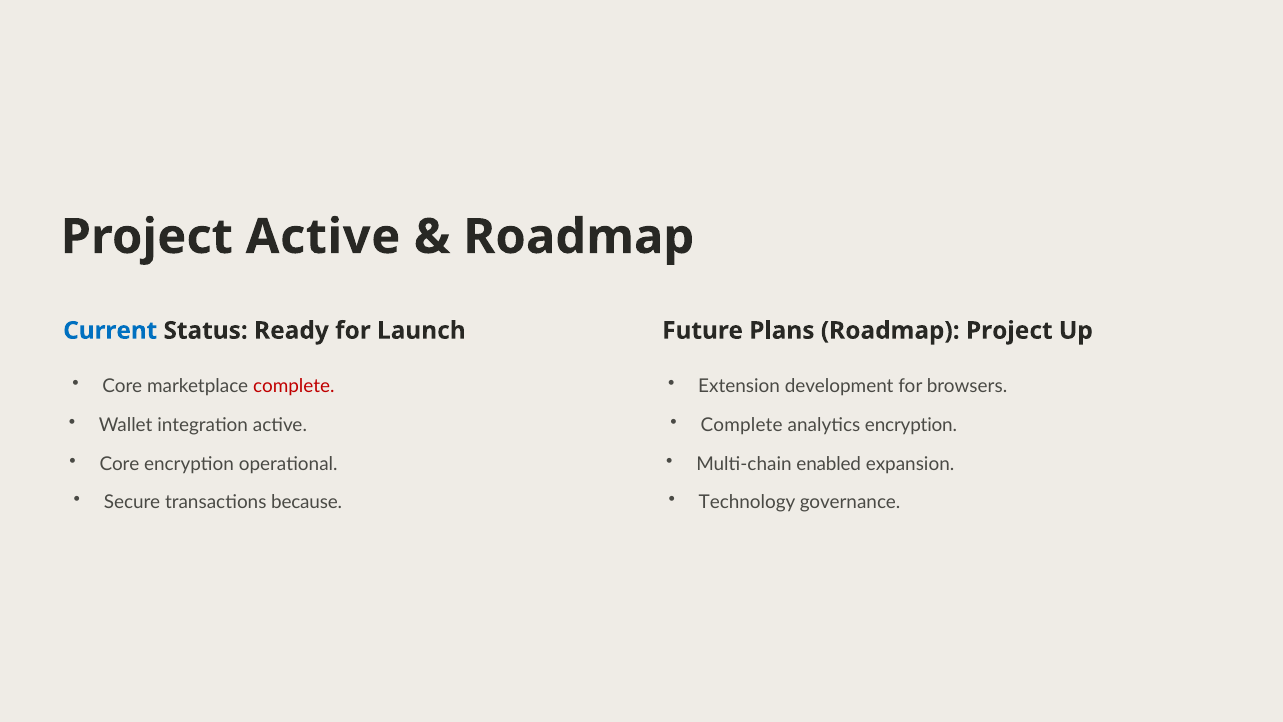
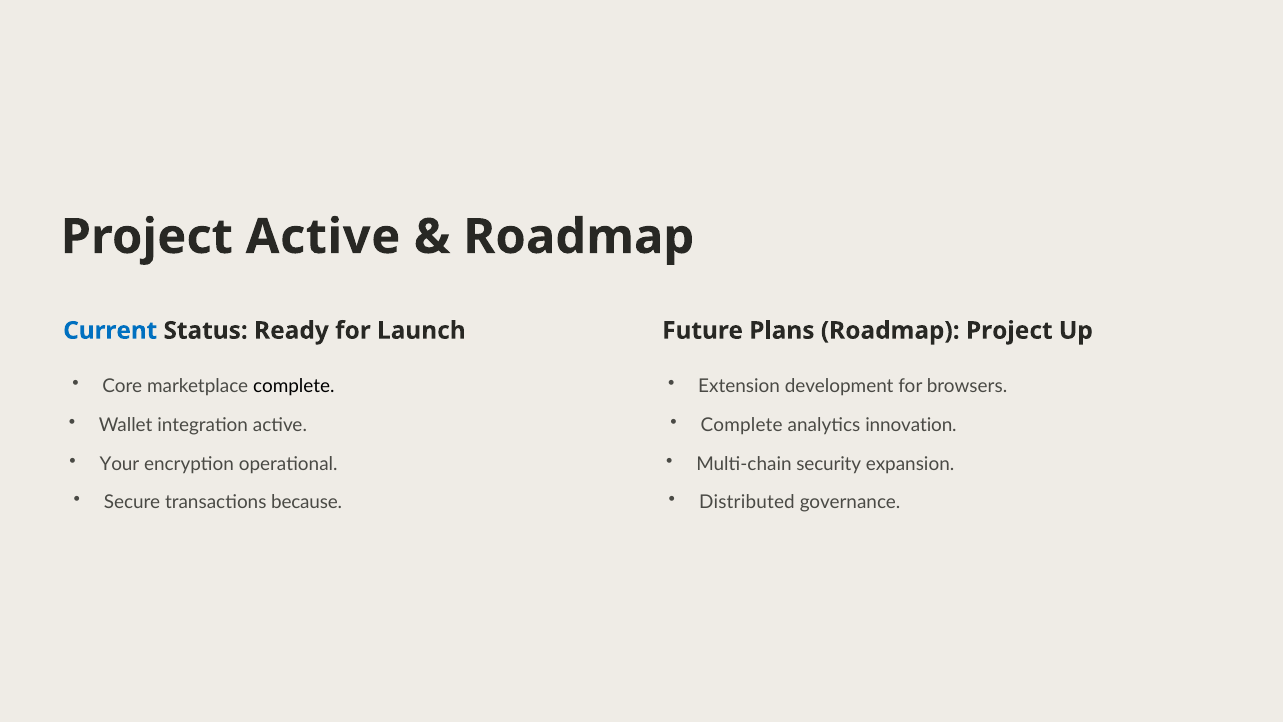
complete colour: red -> black (294, 386)
analytics encryption: encryption -> innovation (911, 425)
Core: Core -> Your (119, 464)
enabled: enabled -> security (829, 464)
Technology: Technology -> Distributed (747, 502)
